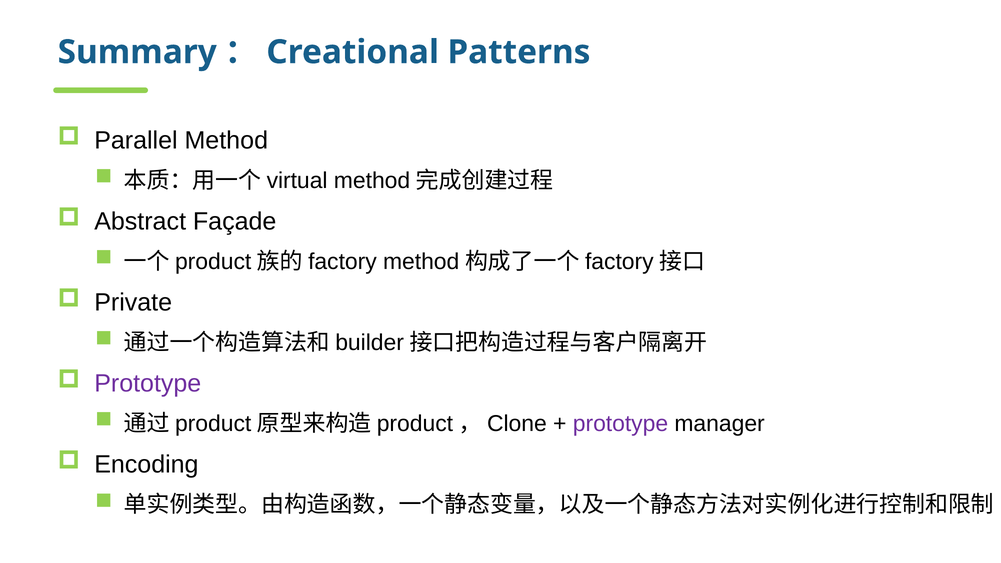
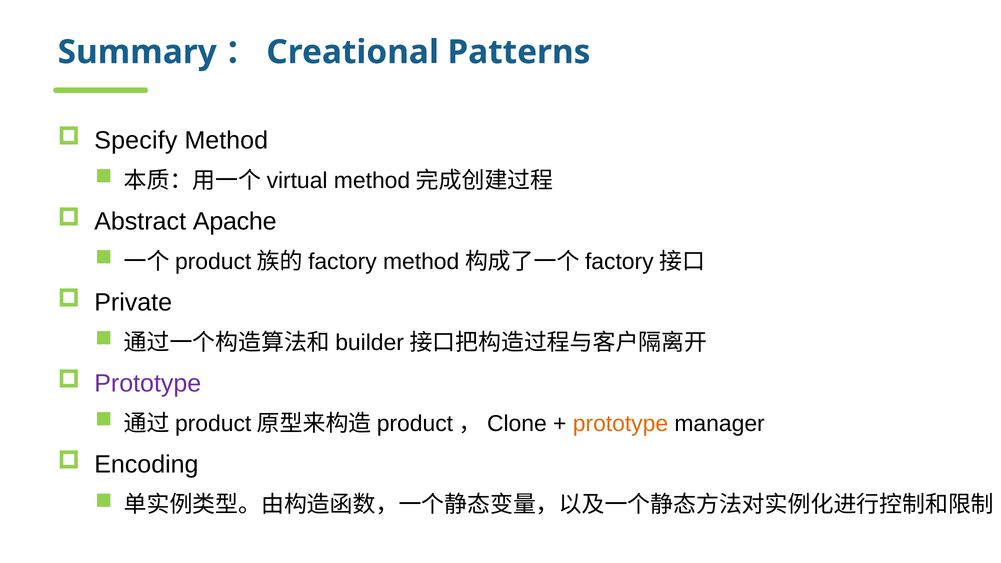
Parallel: Parallel -> Specify (136, 141)
Façade: Façade -> Apache (235, 222)
prototype colour: purple -> orange (620, 424)
